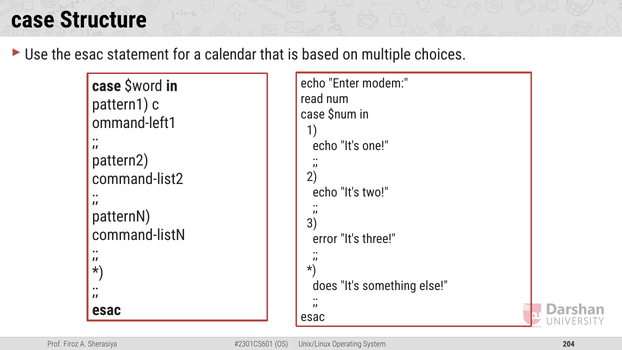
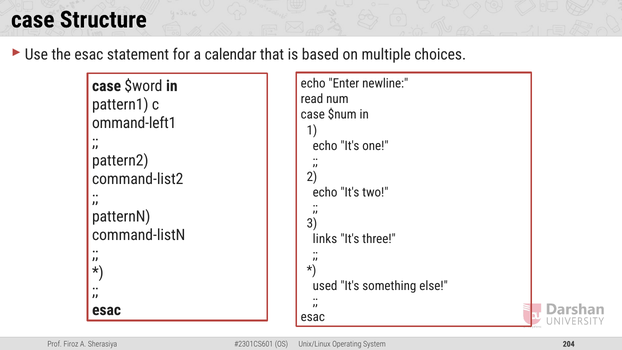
modem: modem -> newline (385, 84)
error: error -> links (325, 239)
does: does -> used (325, 286)
